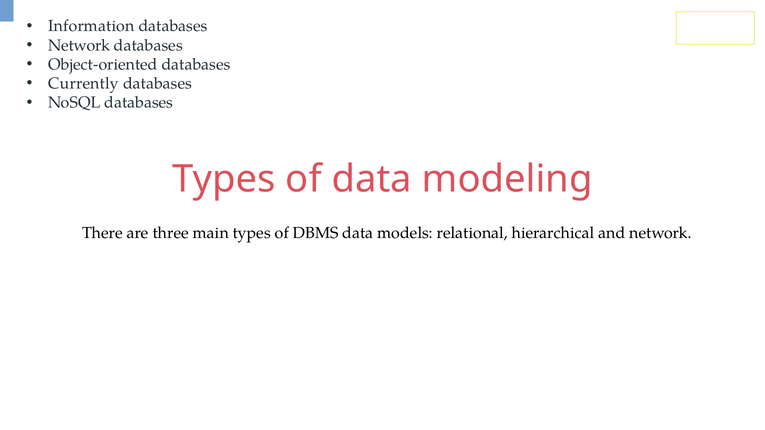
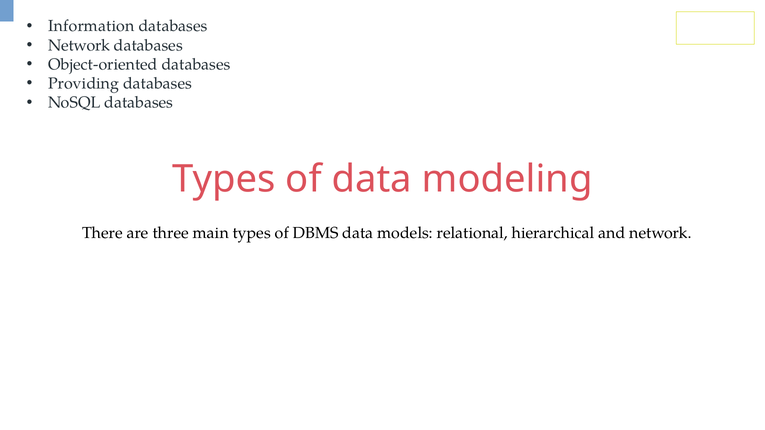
Currently: Currently -> Providing (84, 84)
